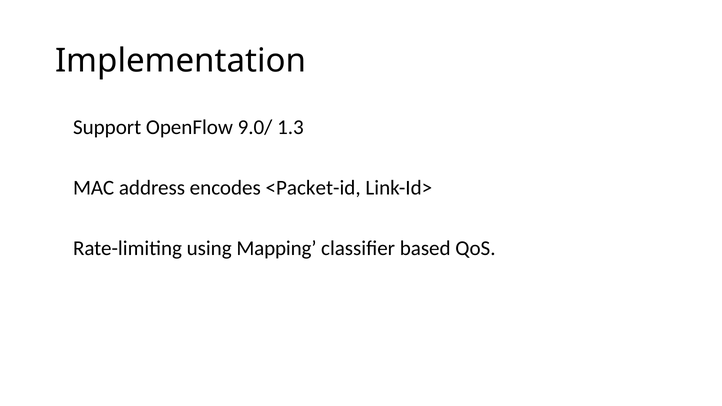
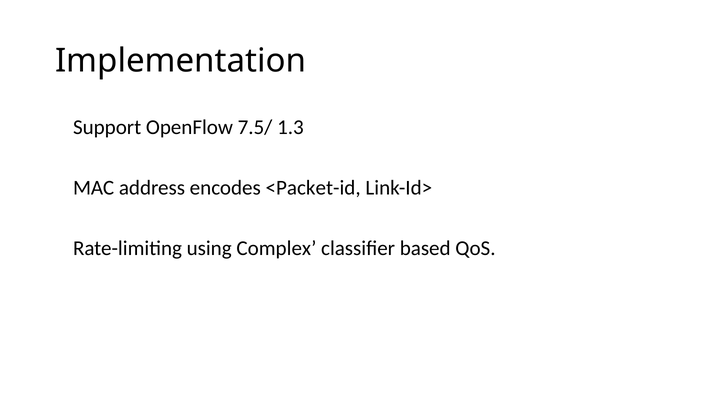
9.0/: 9.0/ -> 7.5/ (255, 127)
Mapping: Mapping -> Complex (276, 248)
